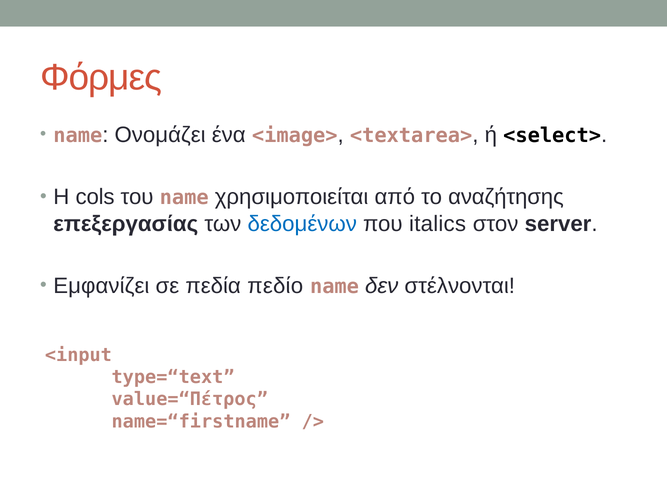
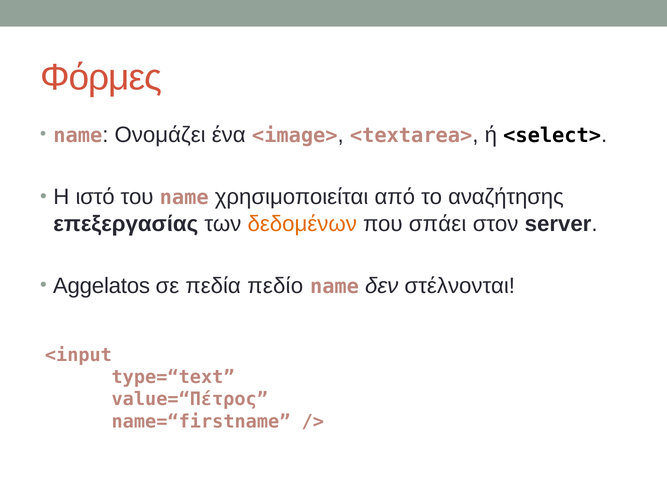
cols: cols -> ιστό (95, 197)
δεδομένων colour: blue -> orange (302, 224)
italics: italics -> σπάει (438, 224)
Εμφανίζει: Εμφανίζει -> Aggelatos (102, 286)
